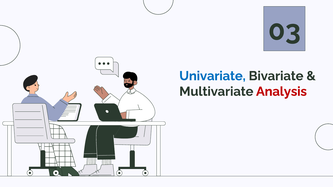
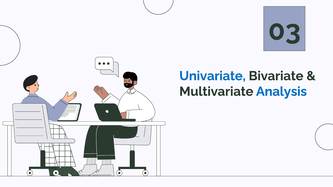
Analysis colour: red -> blue (281, 92)
